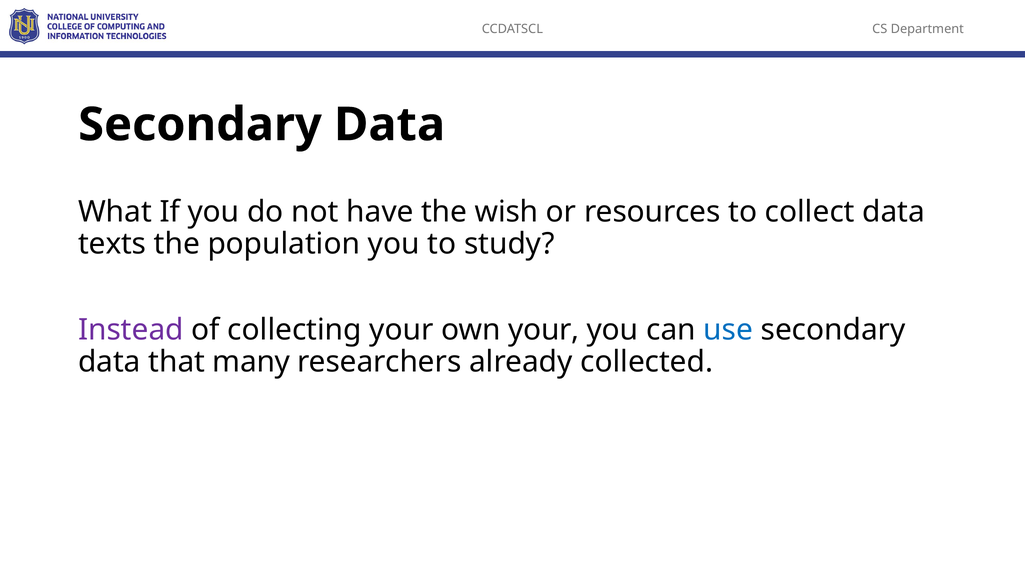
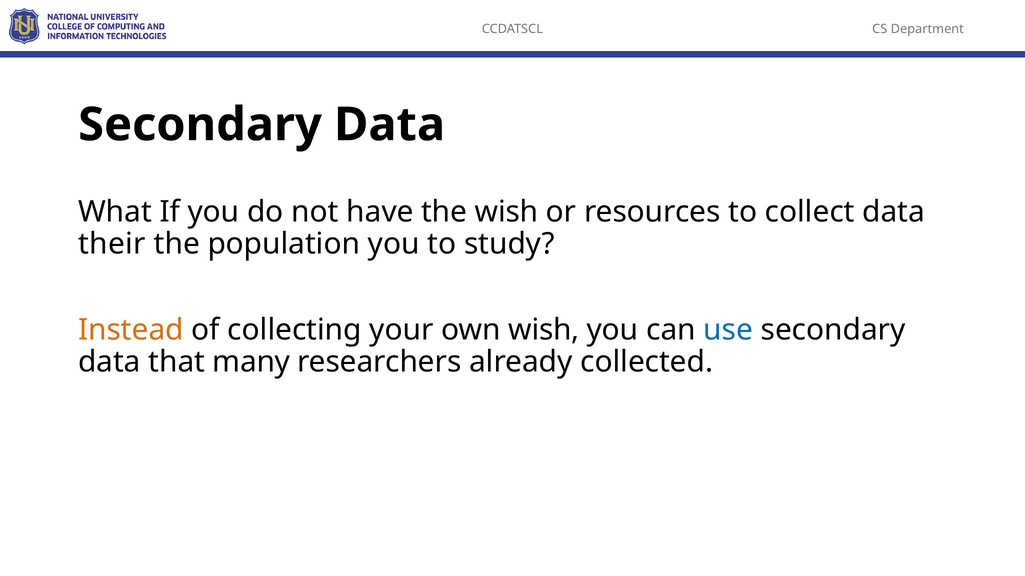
texts: texts -> their (112, 244)
Instead colour: purple -> orange (131, 330)
own your: your -> wish (544, 330)
